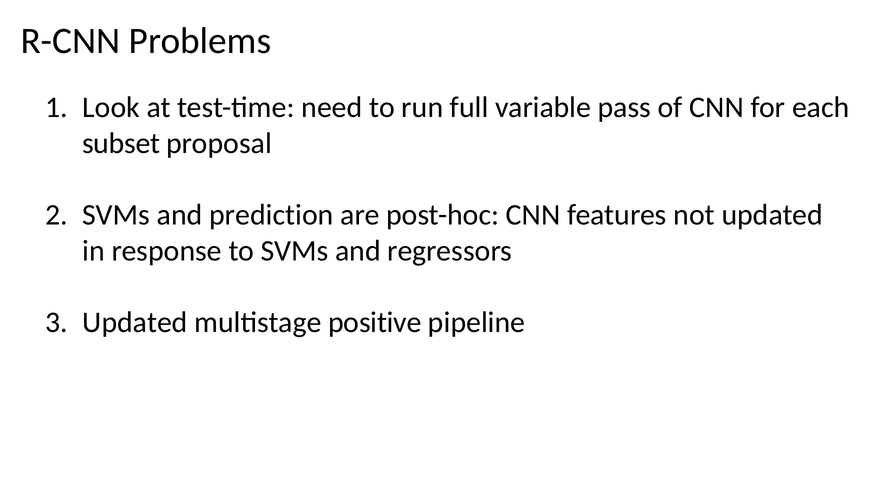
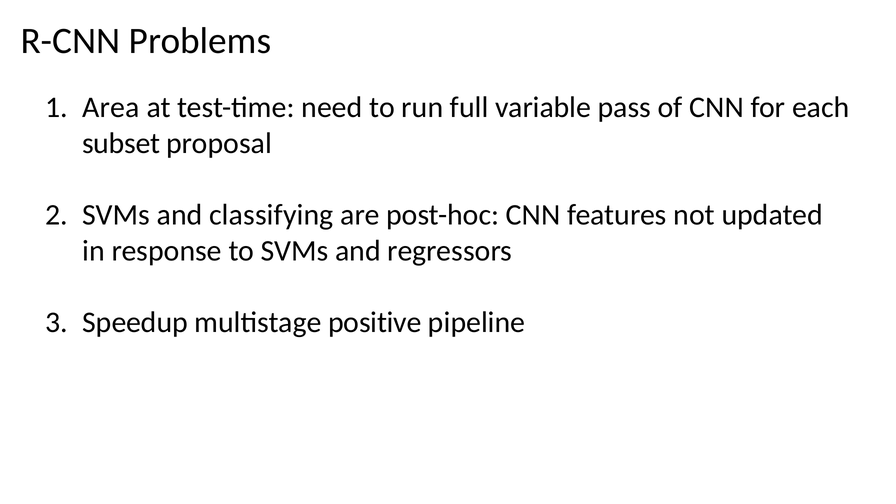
Look: Look -> Area (111, 108)
prediction: prediction -> classifying (271, 215)
Updated: Updated -> Speedup (135, 323)
